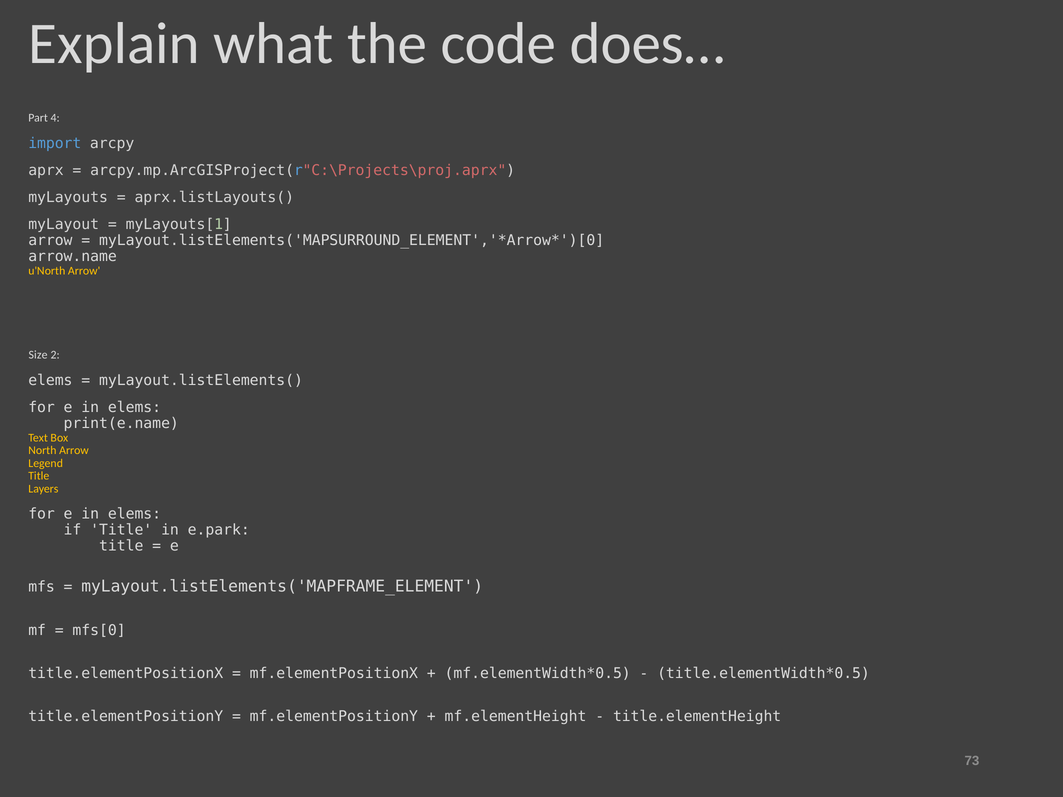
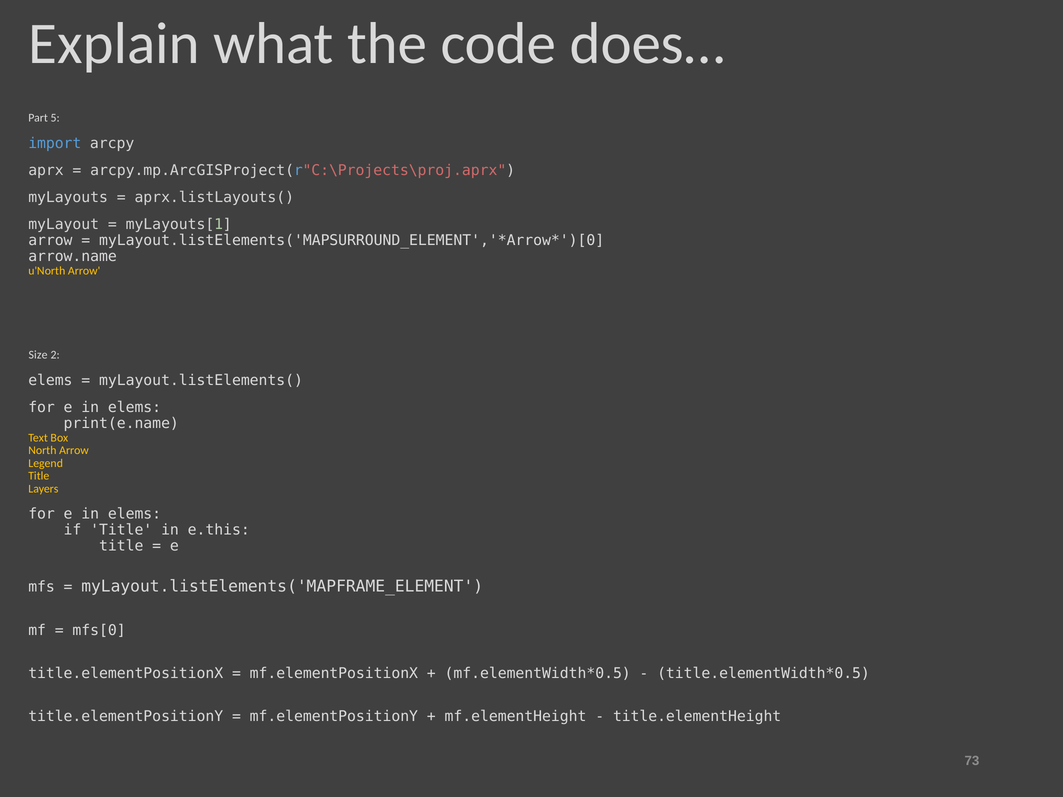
4: 4 -> 5 (55, 118)
e.park: e.park -> e.this (219, 530)
